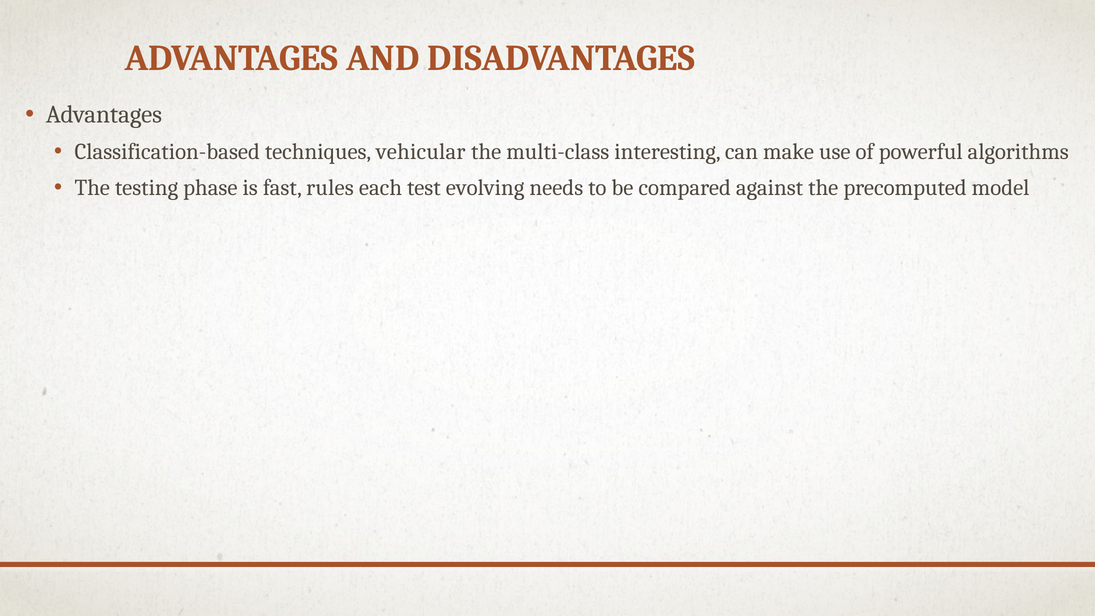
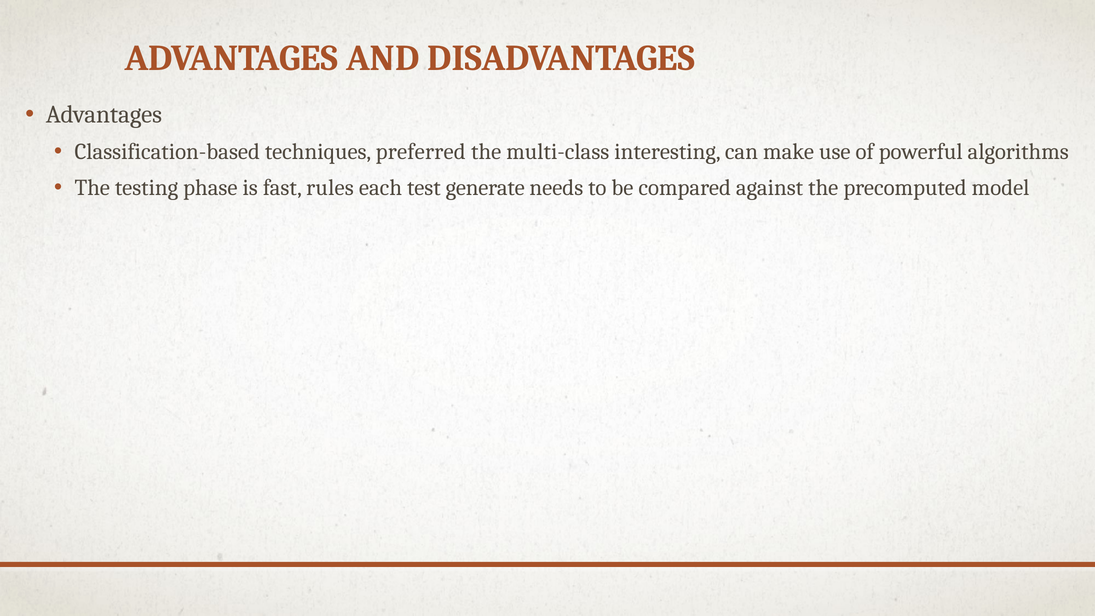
vehicular: vehicular -> preferred (421, 152)
evolving: evolving -> generate (485, 188)
